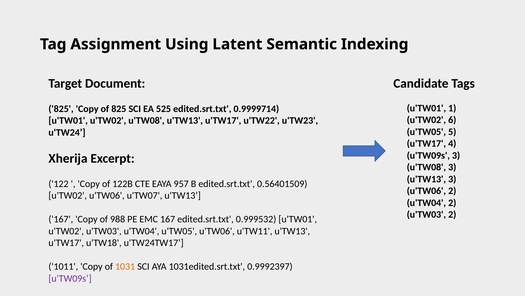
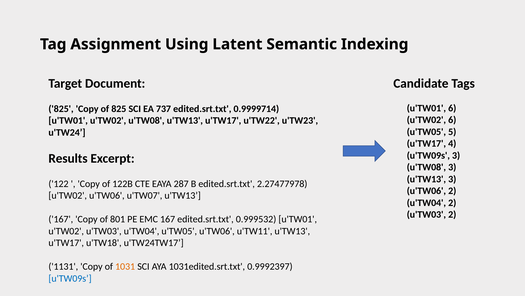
u'TW01 1: 1 -> 6 (452, 108)
525: 525 -> 737 (163, 109)
Xherija: Xherija -> Results (68, 158)
957: 957 -> 287 (181, 183)
0.56401509: 0.56401509 -> 2.27477978 (282, 183)
988: 988 -> 801 (118, 219)
1011: 1011 -> 1131 (63, 266)
u'TW09s colour: purple -> blue (70, 278)
